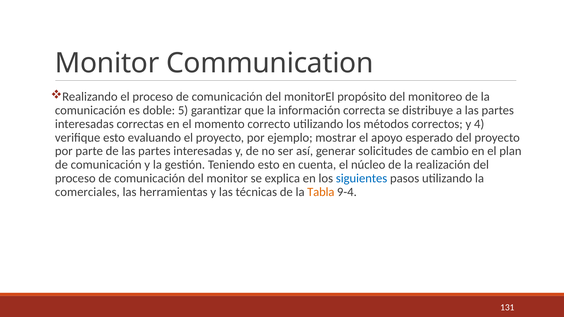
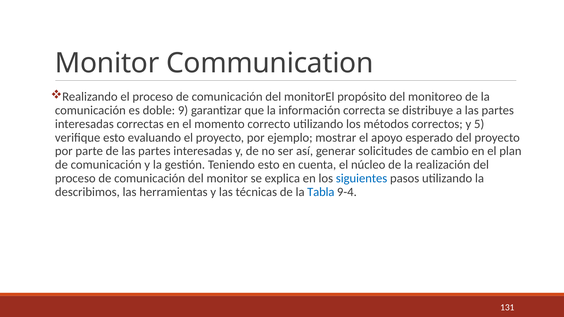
5: 5 -> 9 (183, 110)
4: 4 -> 5 (479, 124)
comerciales: comerciales -> describimos (87, 192)
Tabla colour: orange -> blue (321, 192)
